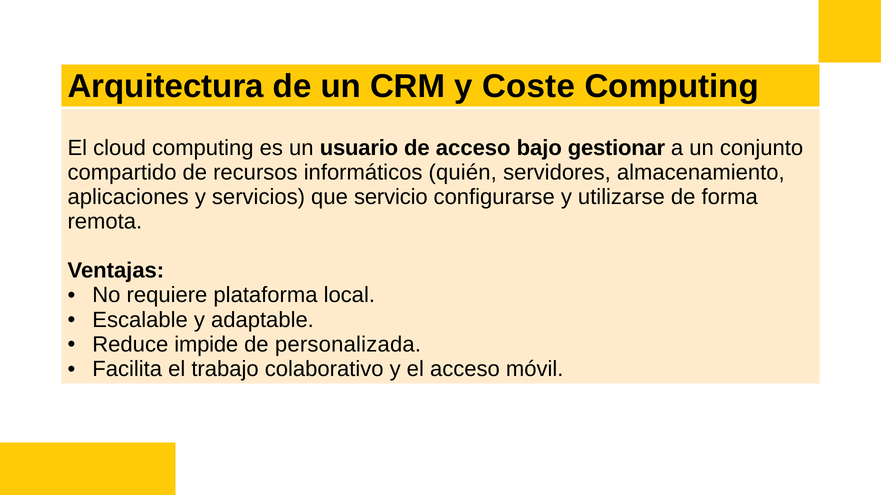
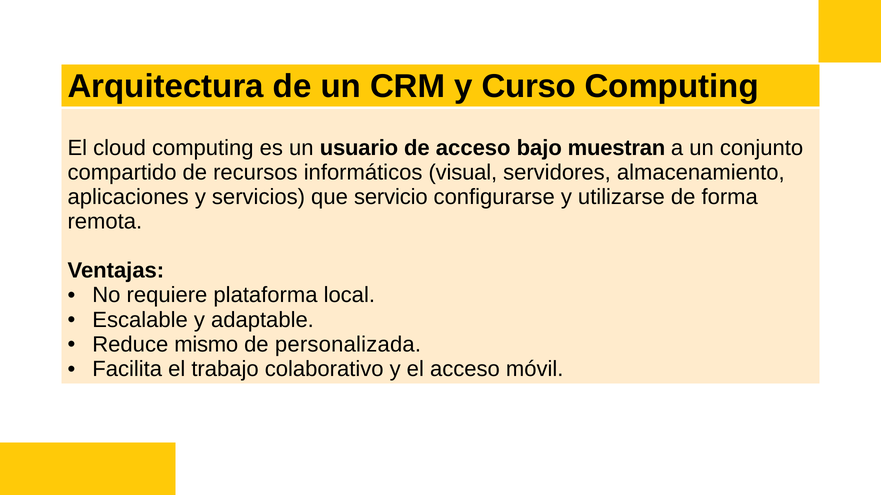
Coste: Coste -> Curso (529, 86)
gestionar: gestionar -> muestran (616, 148)
quién: quién -> visual (463, 173)
impide: impide -> mismo (206, 345)
